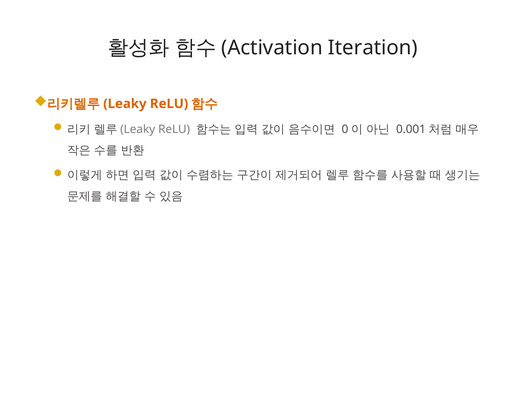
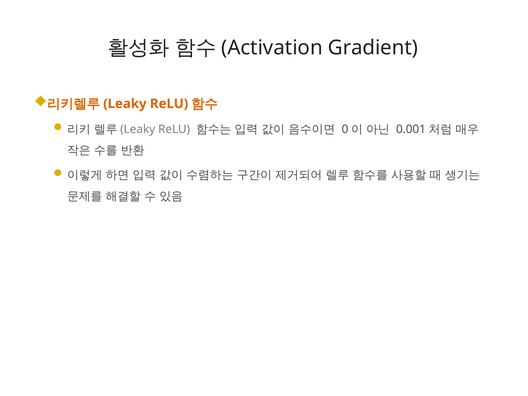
Iteration: Iteration -> Gradient (373, 48)
